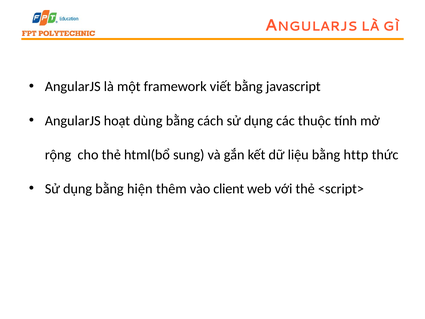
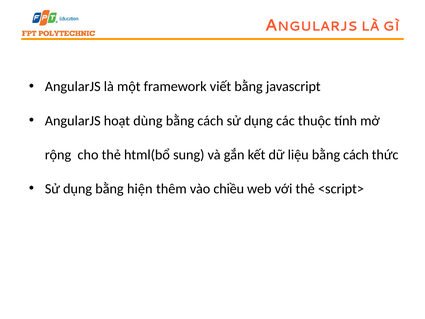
liệu bằng http: http -> cách (356, 155)
client: client -> chiều (229, 189)
